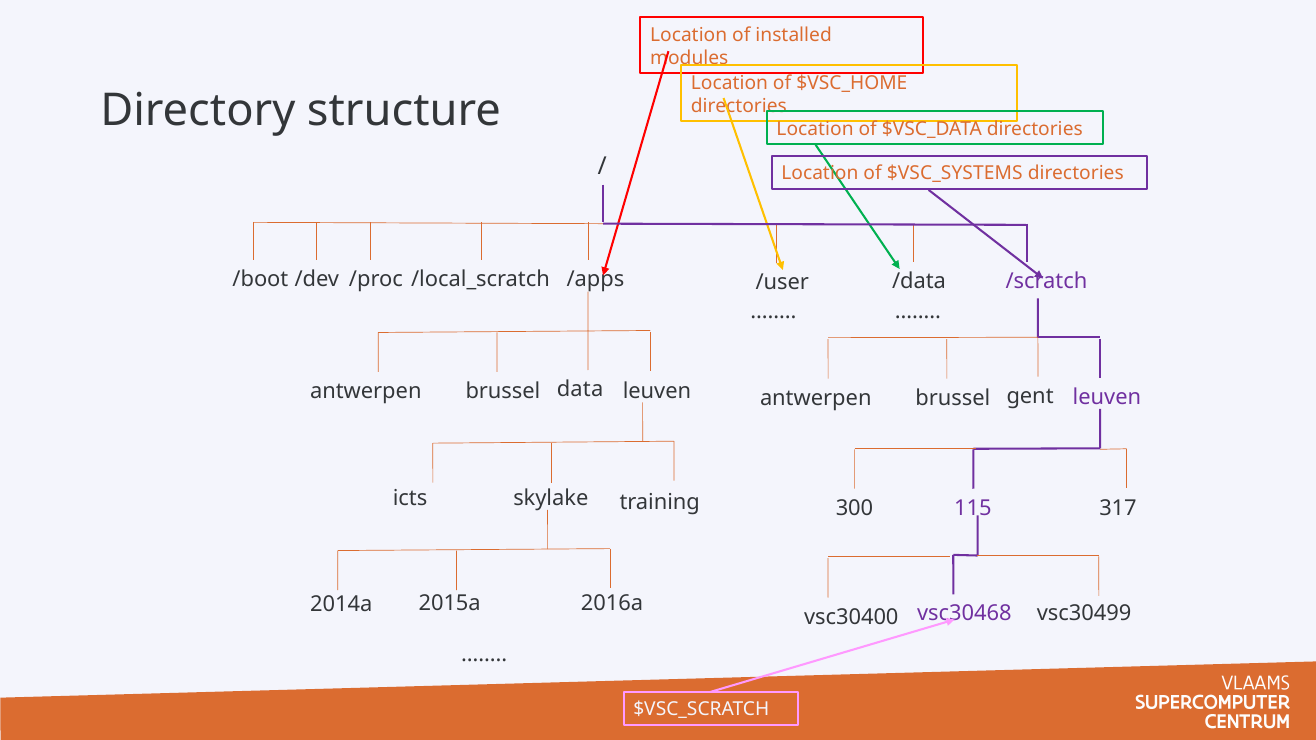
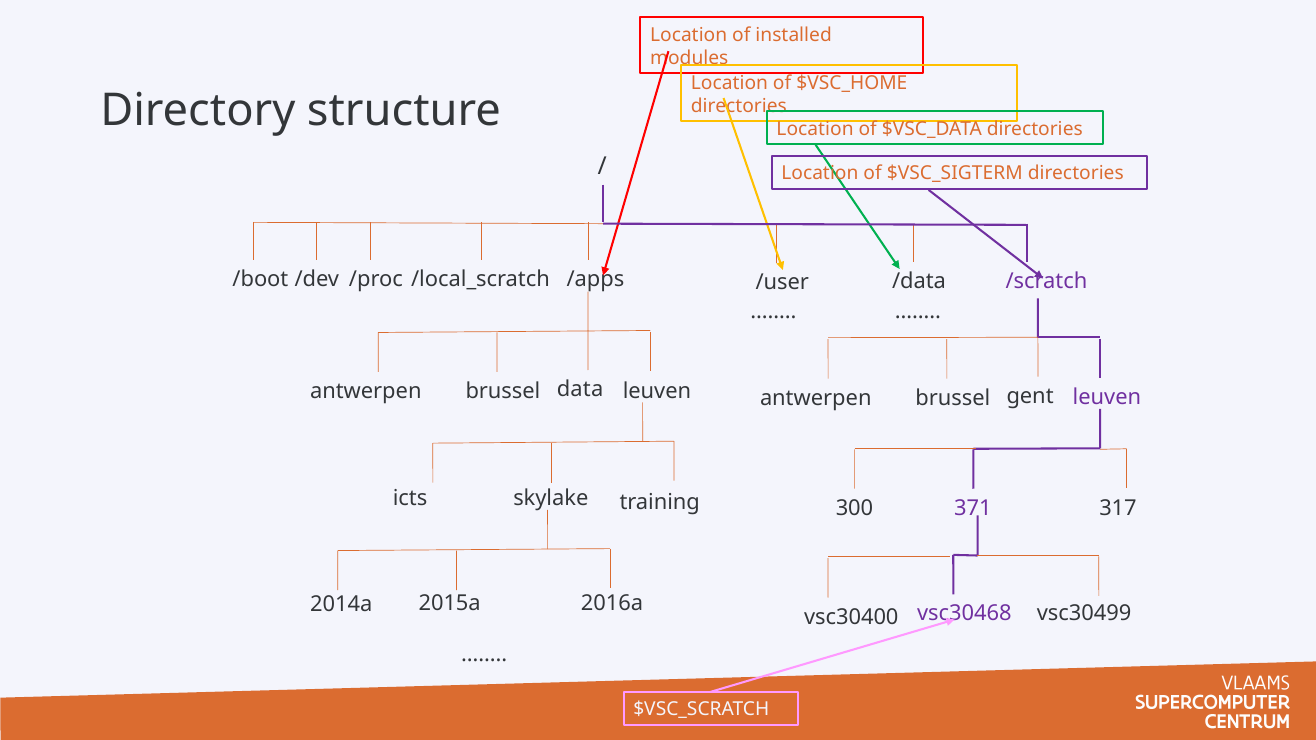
$VSC_SYSTEMS: $VSC_SYSTEMS -> $VSC_SIGTERM (955, 174)
115: 115 -> 371 (973, 508)
